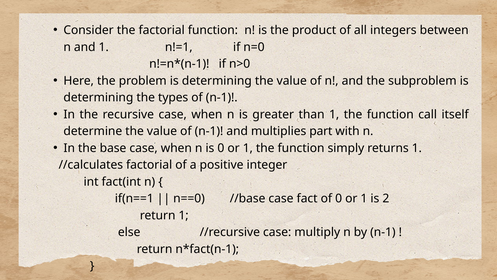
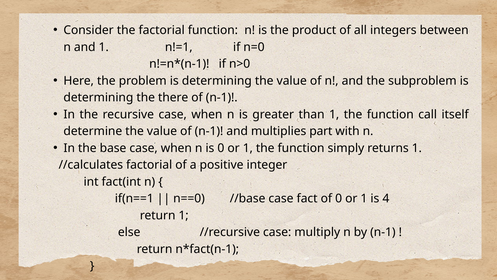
types: types -> there (173, 97)
2: 2 -> 4 (386, 198)
